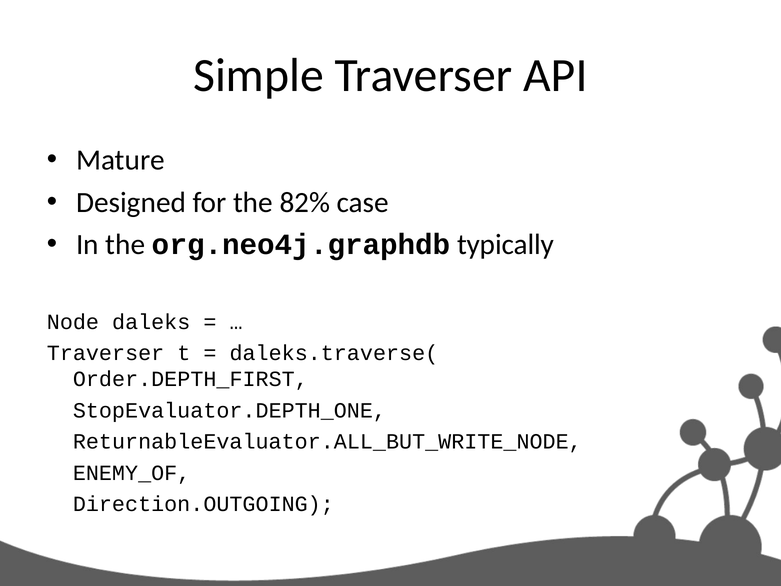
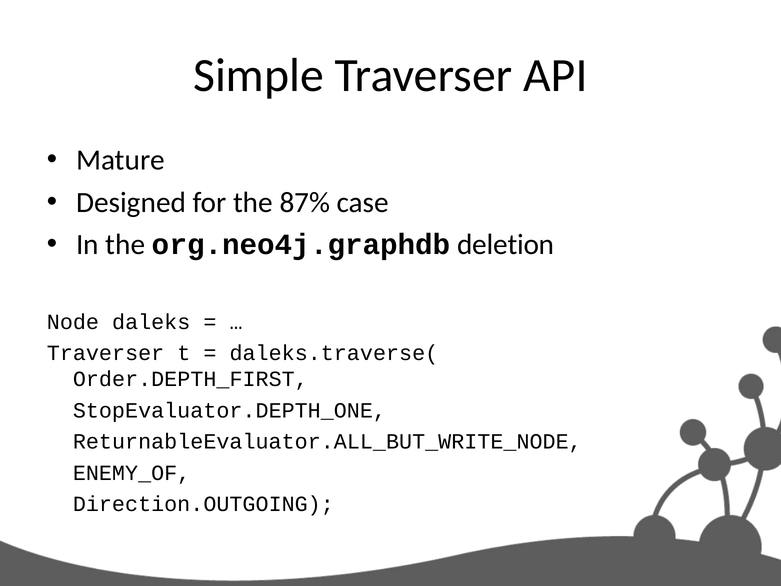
82%: 82% -> 87% (305, 202)
typically: typically -> deletion (506, 244)
